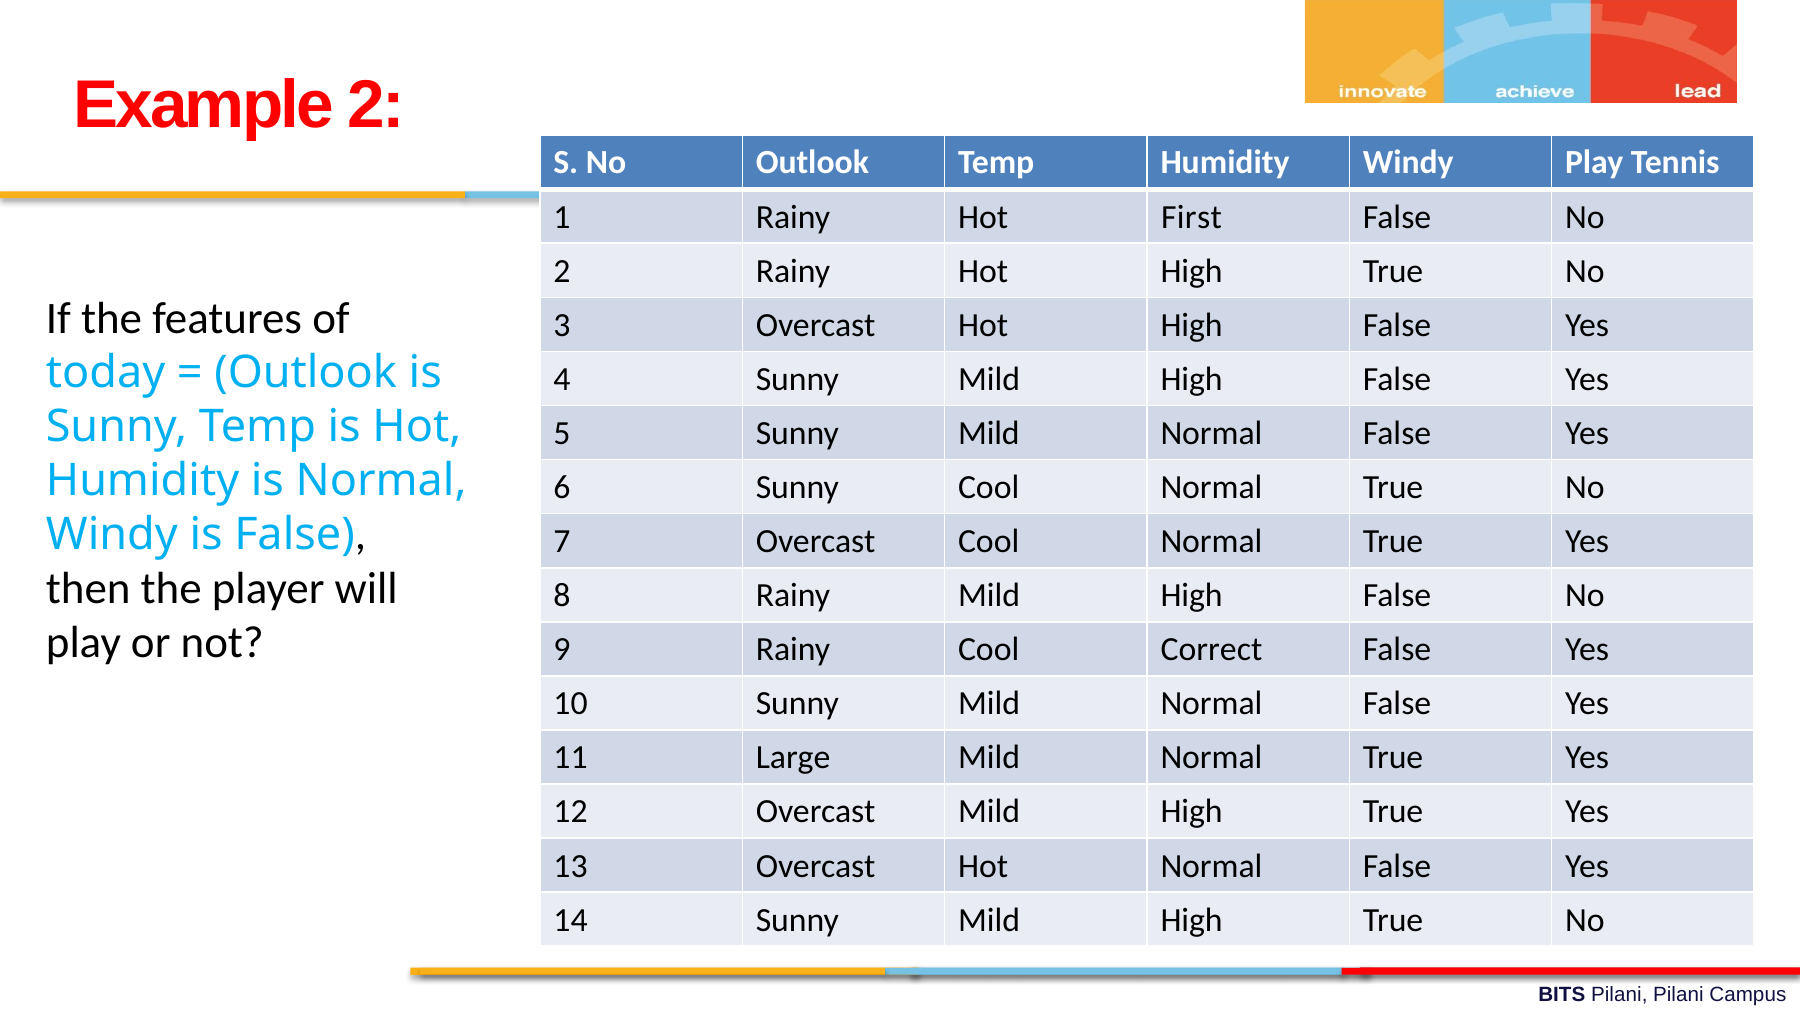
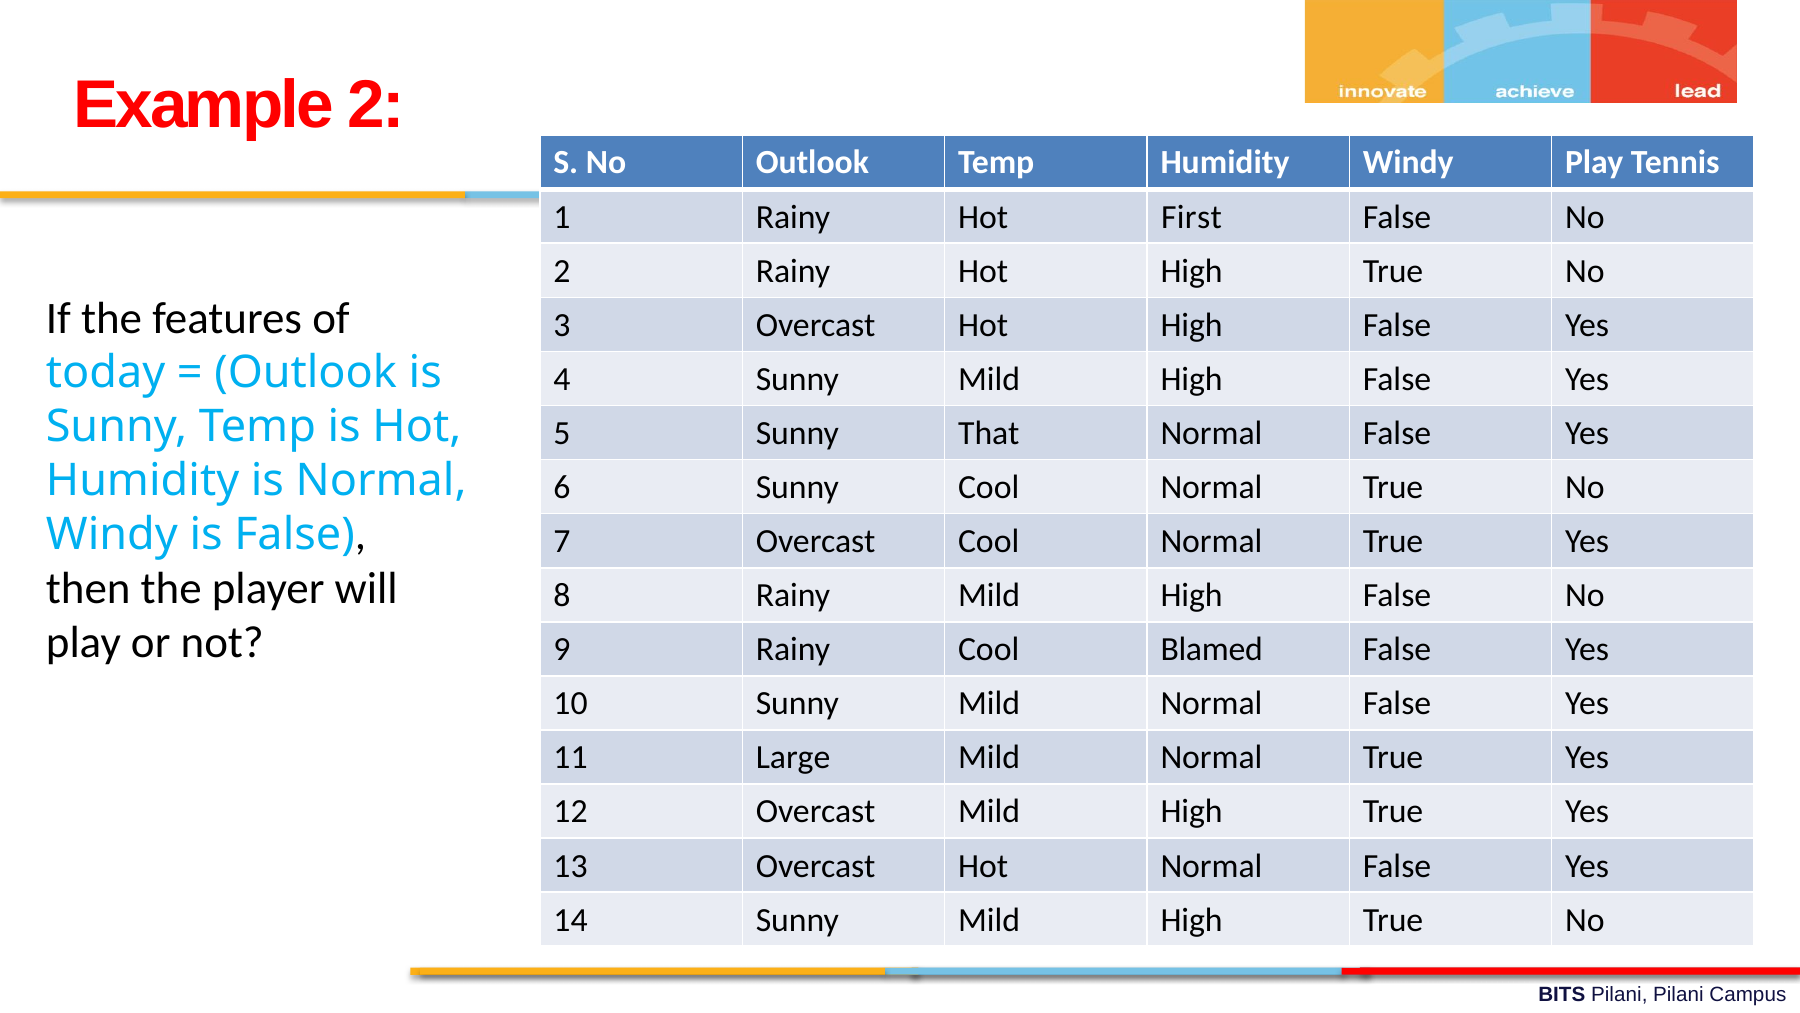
5 Sunny Mild: Mild -> That (989, 433)
Correct: Correct -> Blamed (1212, 649)
